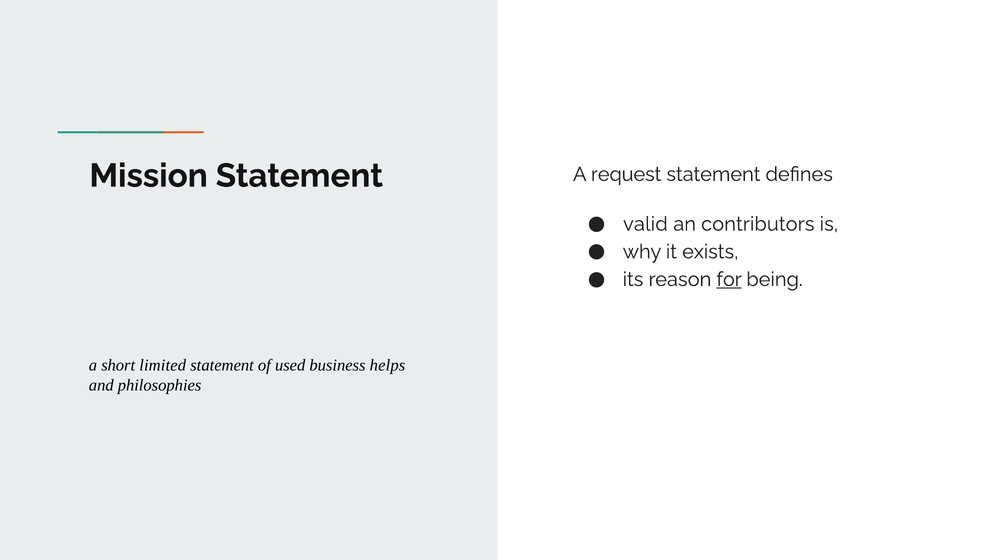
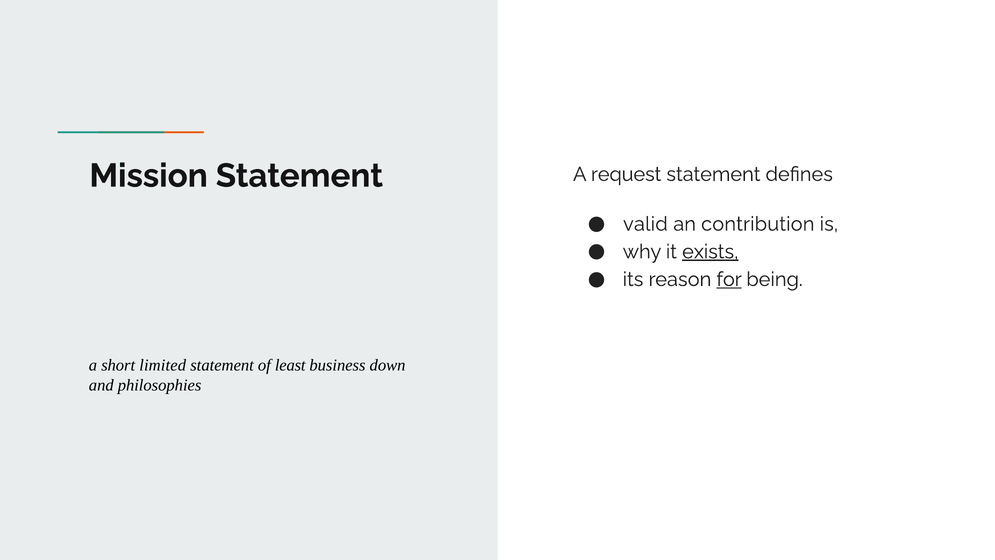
contributors: contributors -> contribution (758, 224)
exists underline: none -> present (710, 252)
used: used -> least (290, 365)
helps: helps -> down (388, 365)
